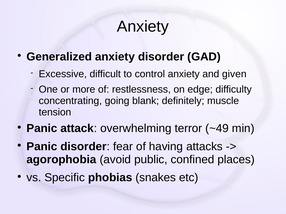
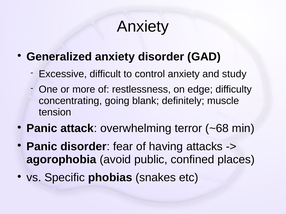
given: given -> study (234, 74)
~49: ~49 -> ~68 (217, 129)
